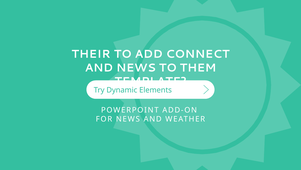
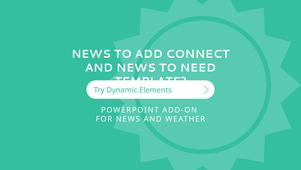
THEIR: THEIR -> NEWS (91, 54)
THEM: THEM -> NEED (198, 68)
